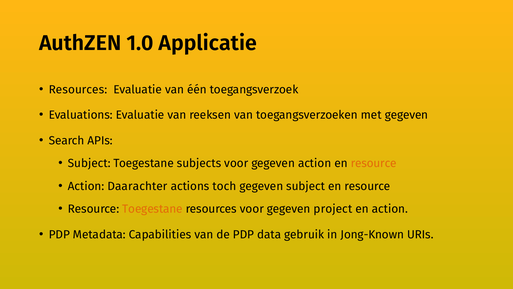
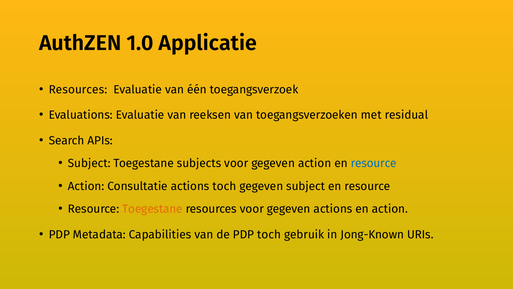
met gegeven: gegeven -> residual (406, 115)
resource colour: orange -> blue (374, 163)
Daarachter: Daarachter -> Consultatie (138, 186)
gegeven project: project -> actions (333, 209)
PDP data: data -> toch (269, 234)
